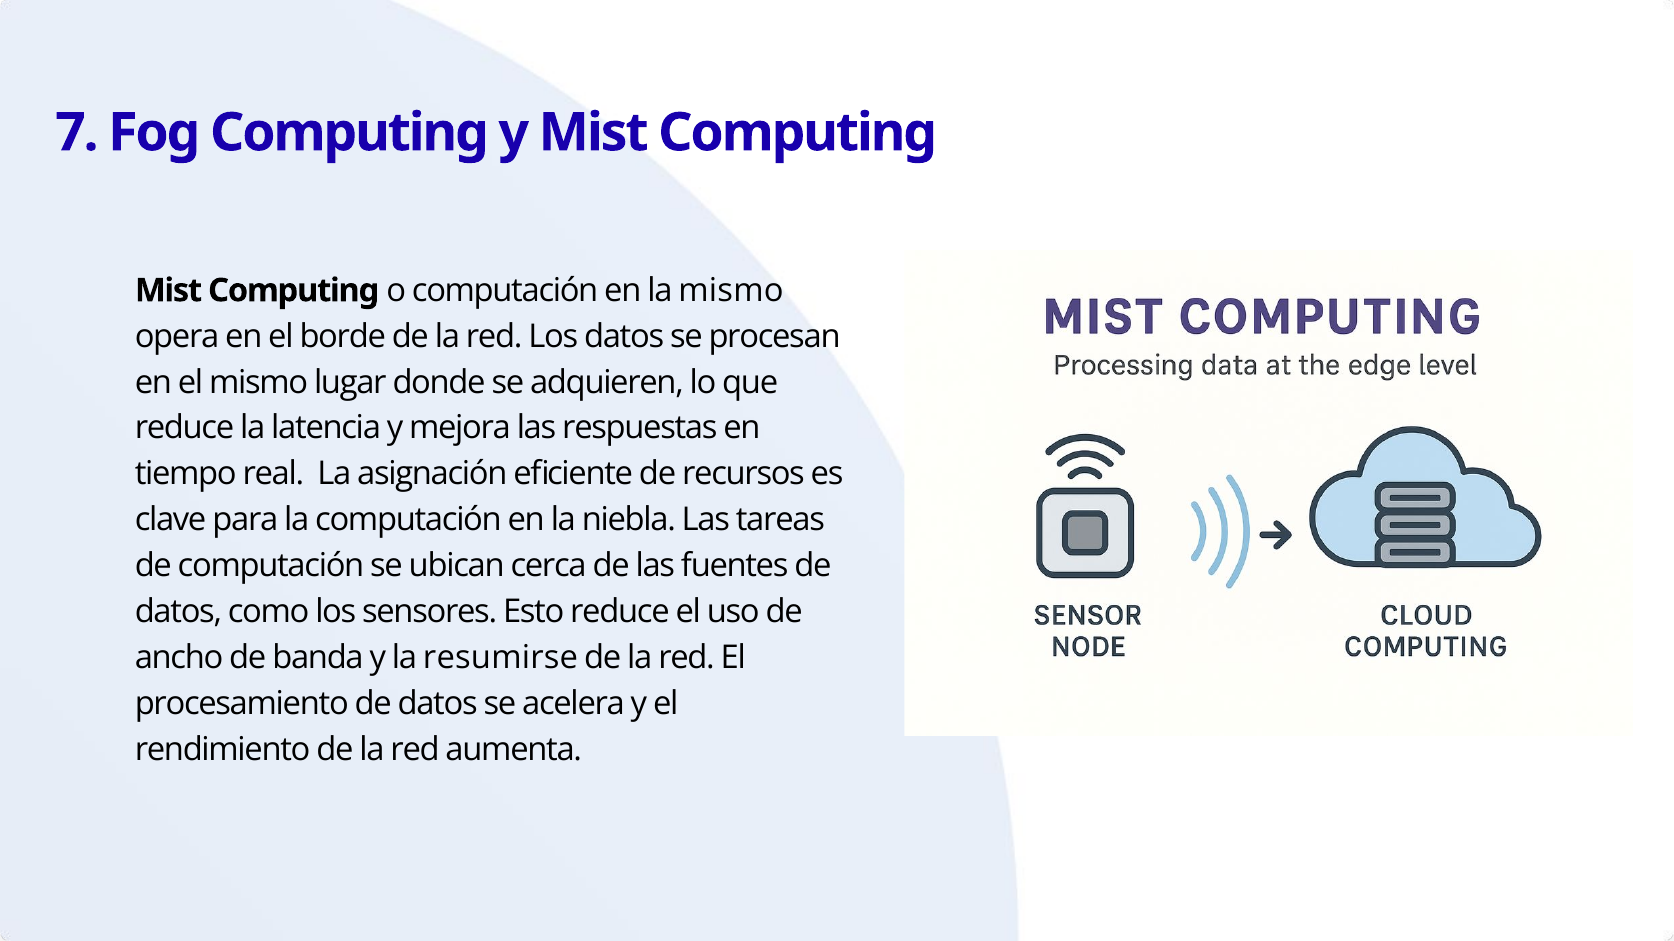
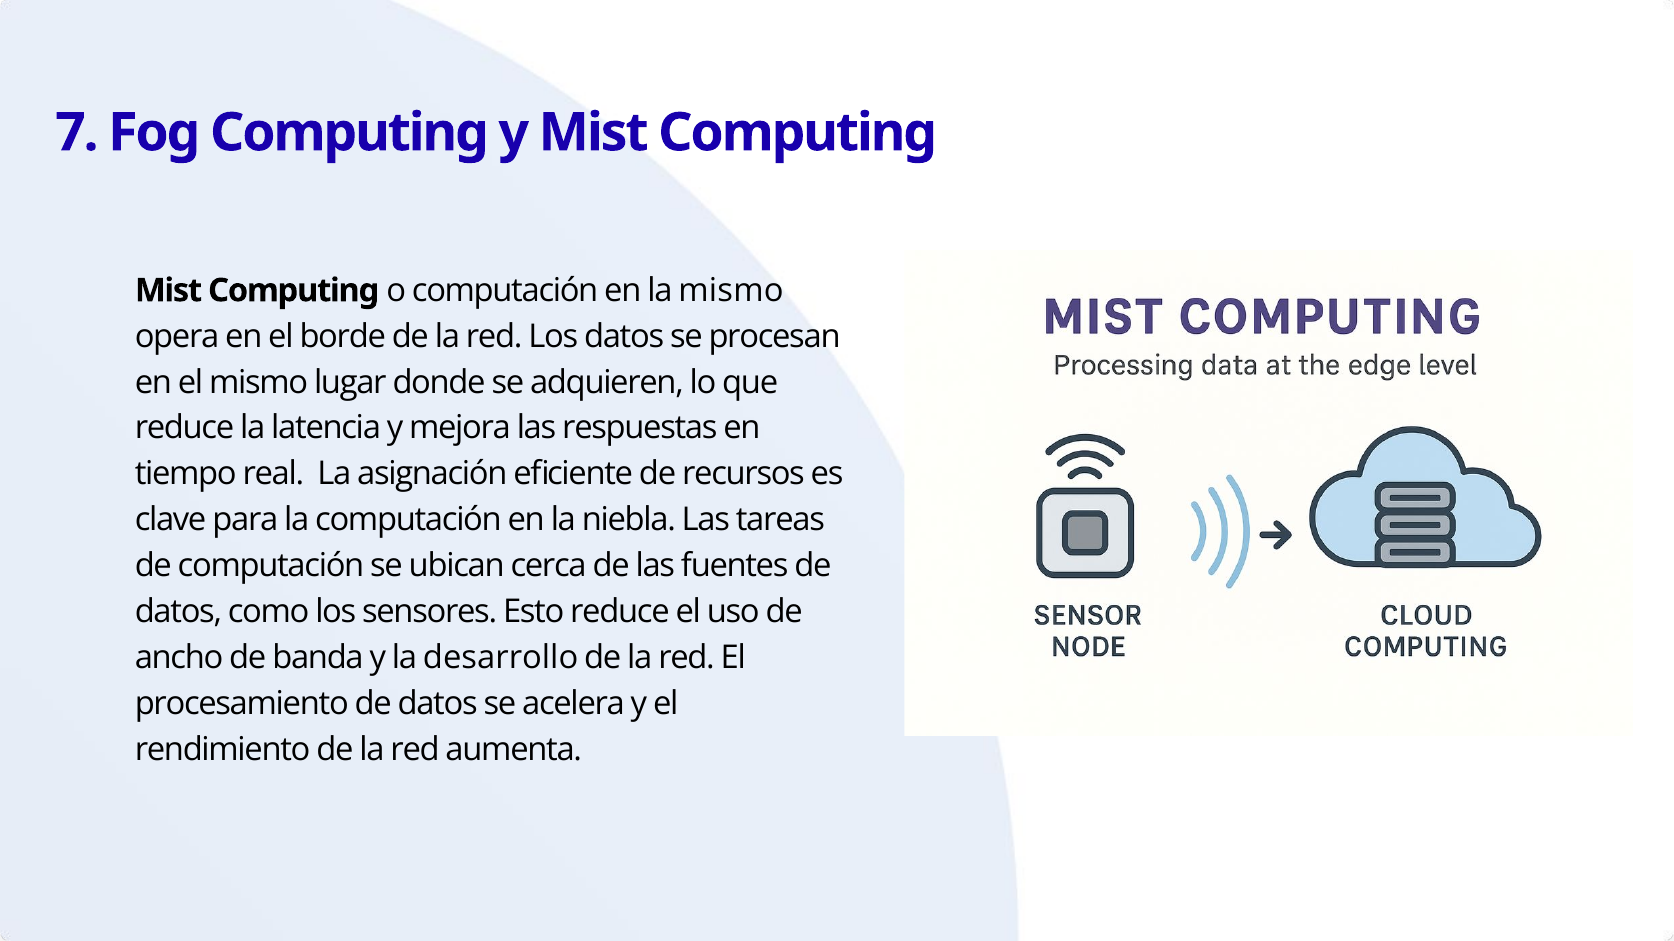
resumirse: resumirse -> desarrollo (501, 658)
